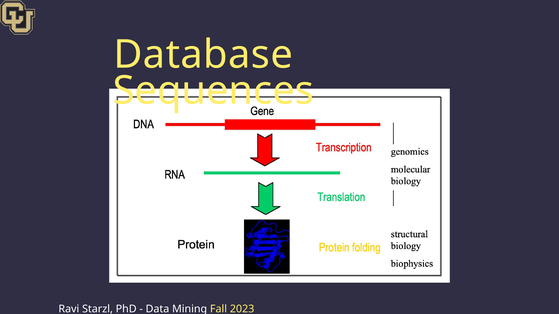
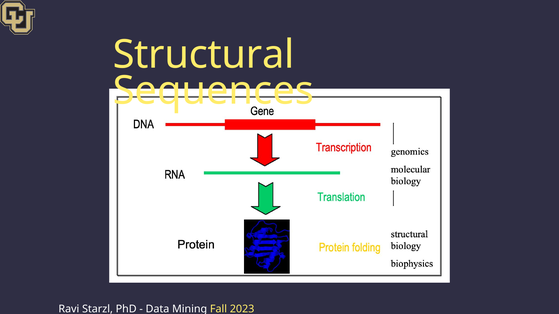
Database: Database -> Structural (204, 55)
